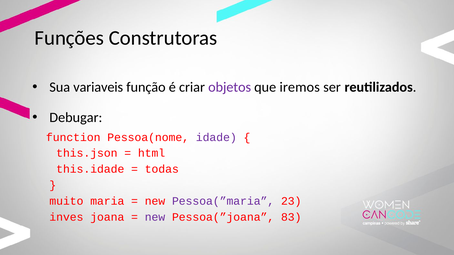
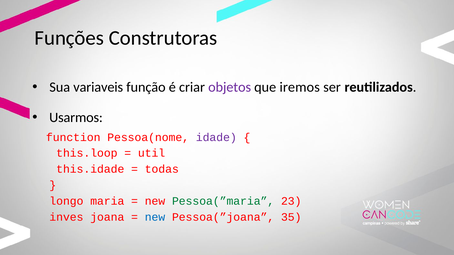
Debugar: Debugar -> Usarmos (76, 118)
this.json: this.json -> this.loop (87, 153)
html: html -> util (152, 153)
muito: muito -> longo (66, 201)
Pessoa(”maria colour: purple -> green (223, 201)
new colour: purple -> blue (155, 217)
83: 83 -> 35 (291, 217)
